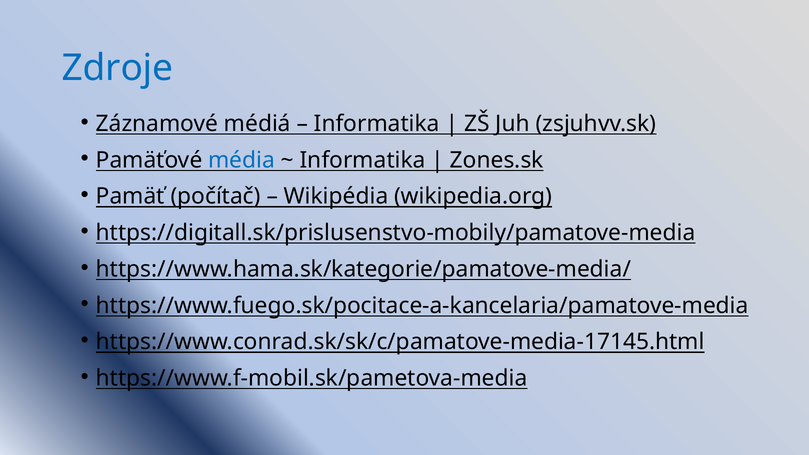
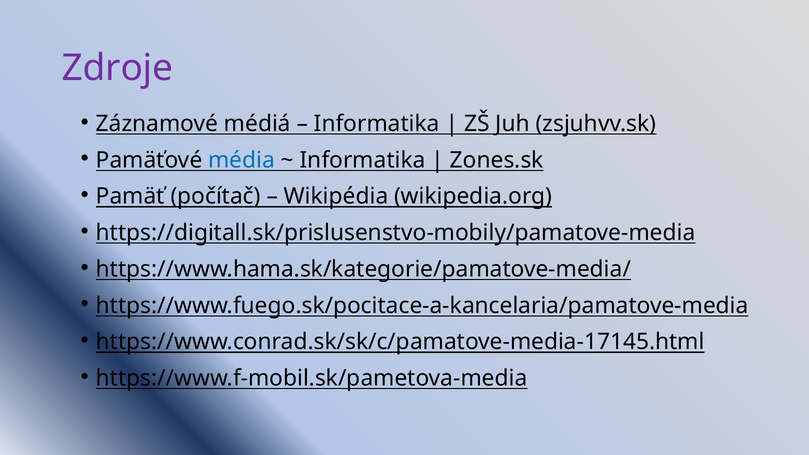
Zdroje colour: blue -> purple (117, 68)
